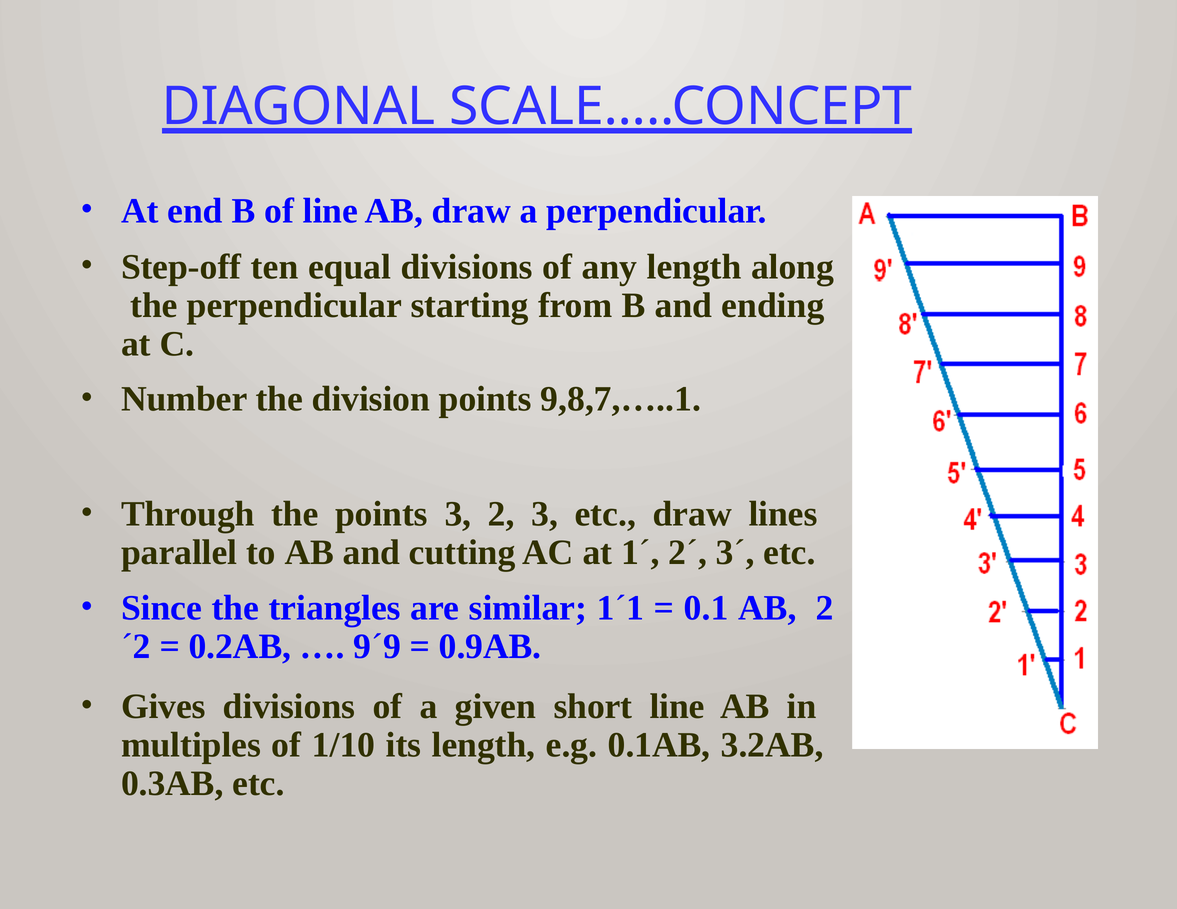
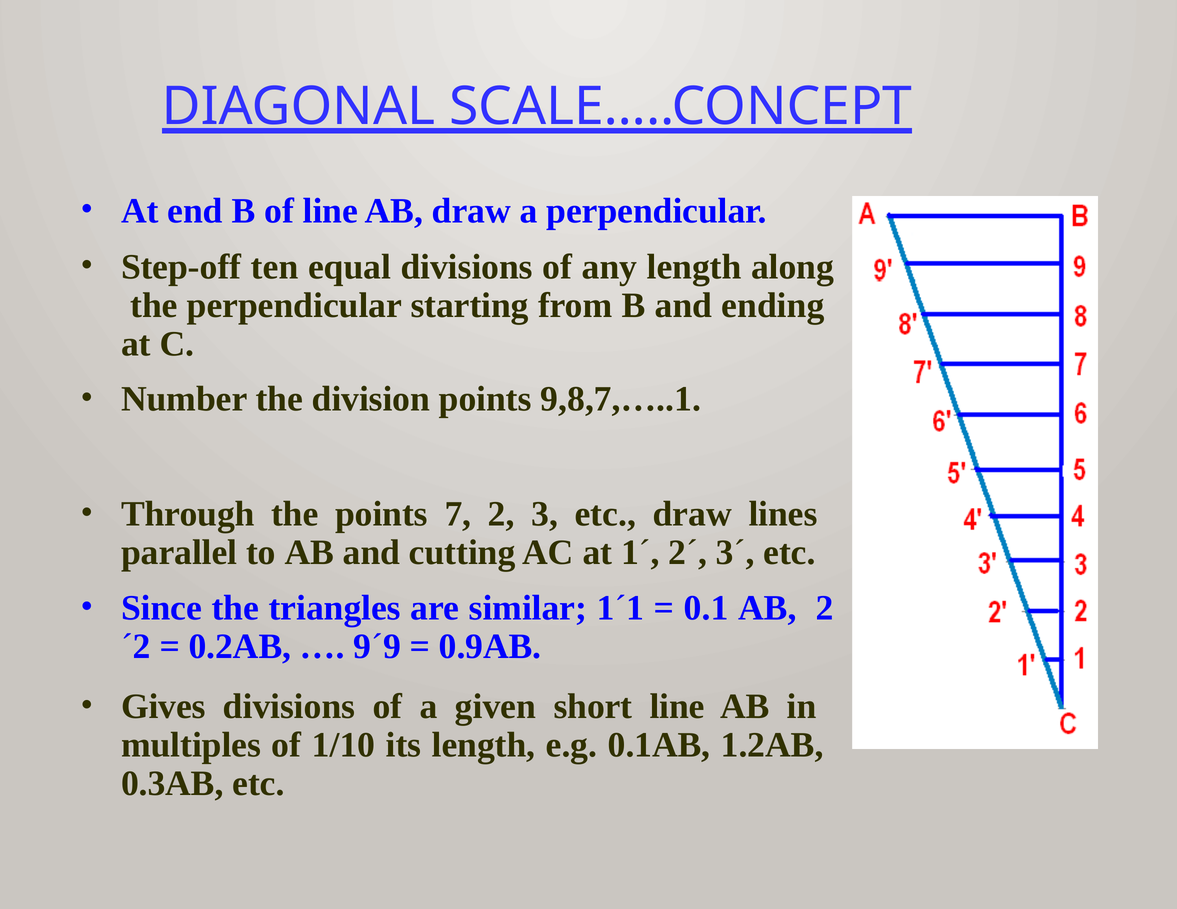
points 3: 3 -> 7 (458, 514)
3.2AB: 3.2AB -> 1.2AB (772, 746)
